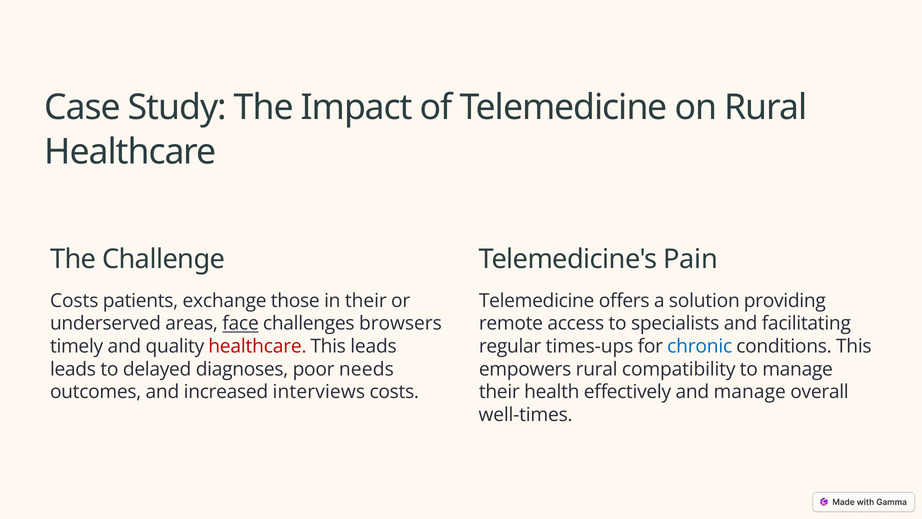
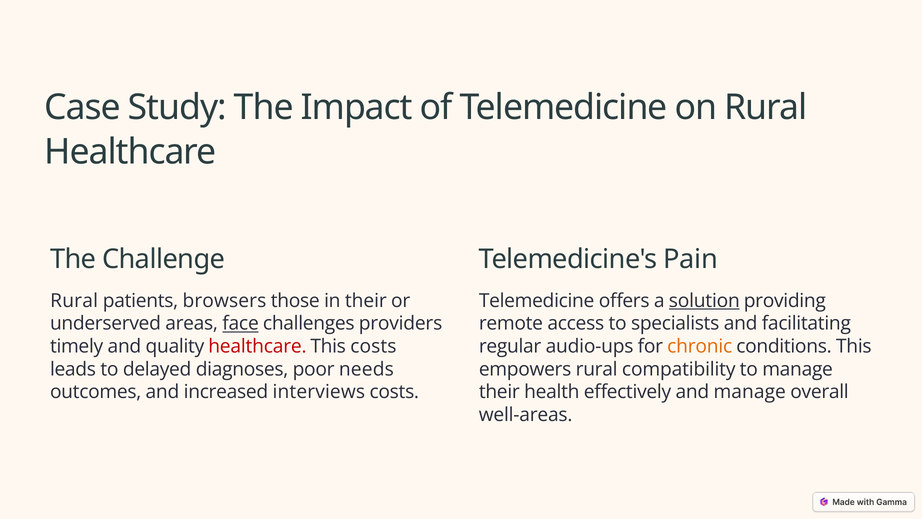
Costs: Costs -> Rural (74, 301)
exchange: exchange -> browsers (224, 301)
solution underline: none -> present (704, 301)
browsers: browsers -> providers (401, 323)
This leads: leads -> costs (373, 346)
times-ups: times-ups -> audio-ups (590, 346)
chronic colour: blue -> orange (700, 346)
well-times: well-times -> well-areas (526, 415)
